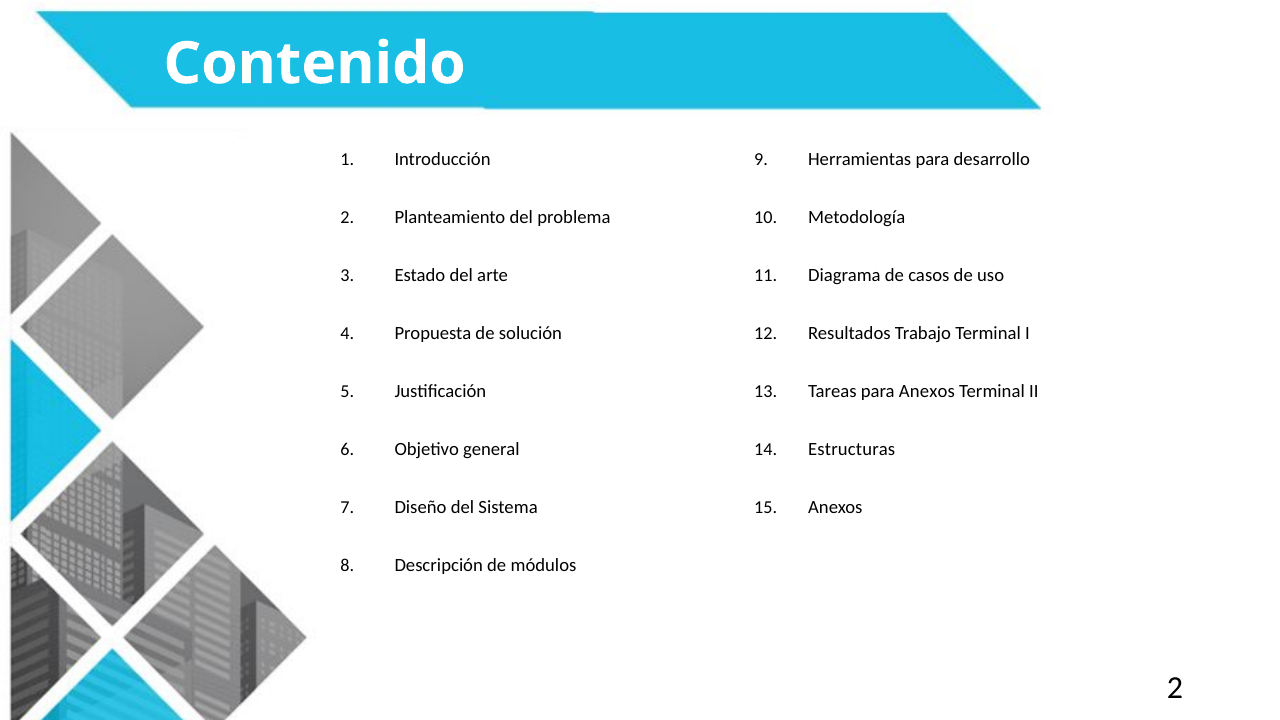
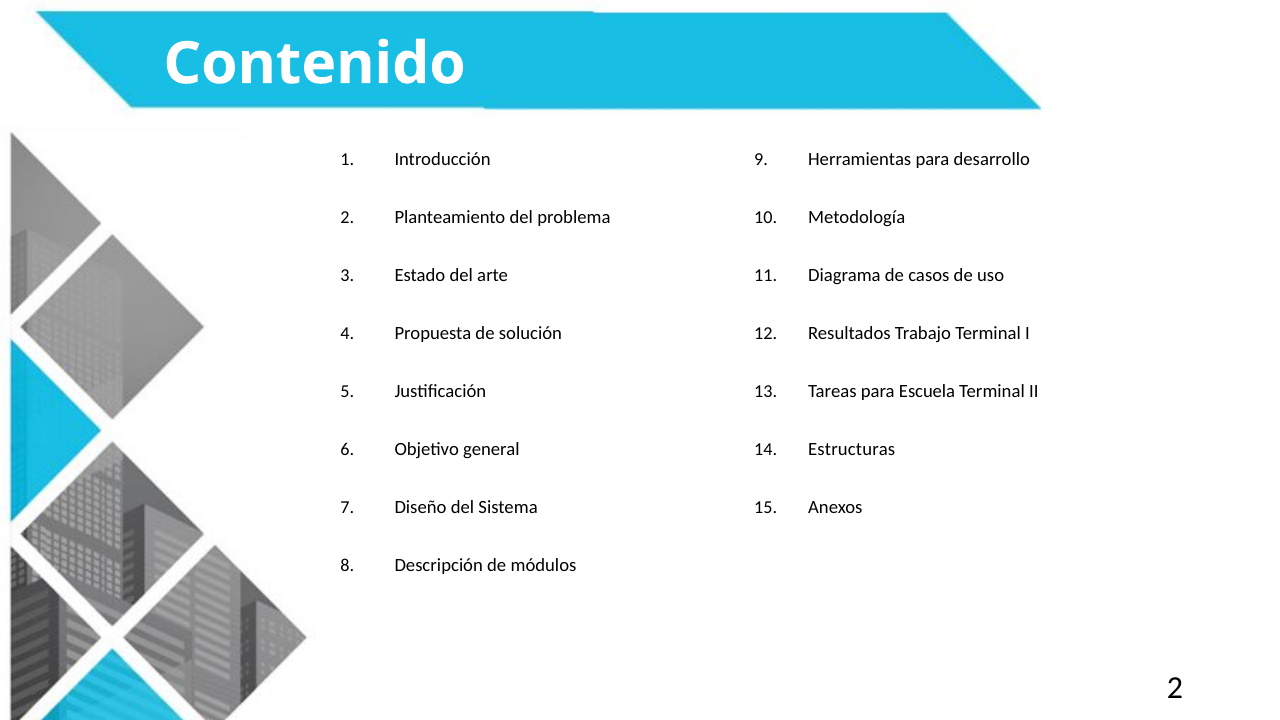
para Anexos: Anexos -> Escuela (927, 392)
